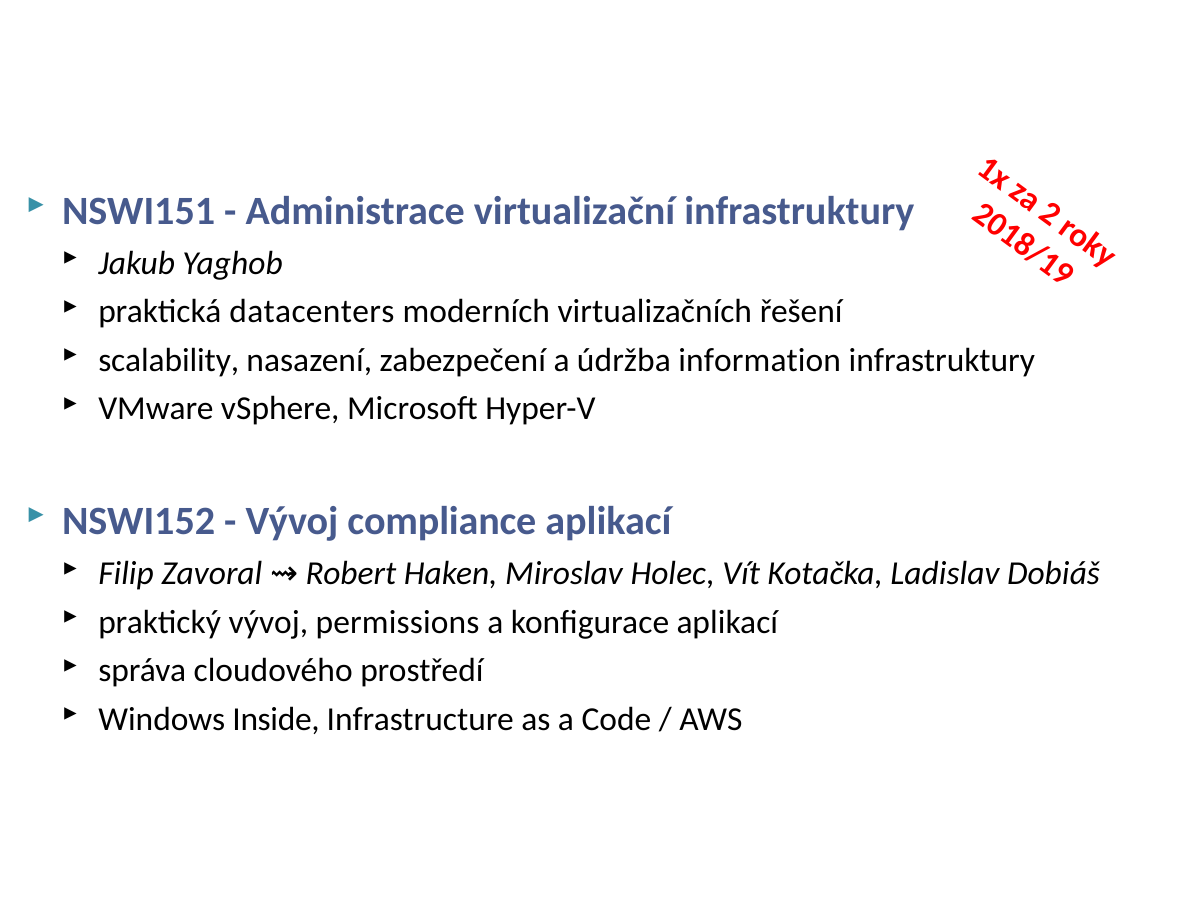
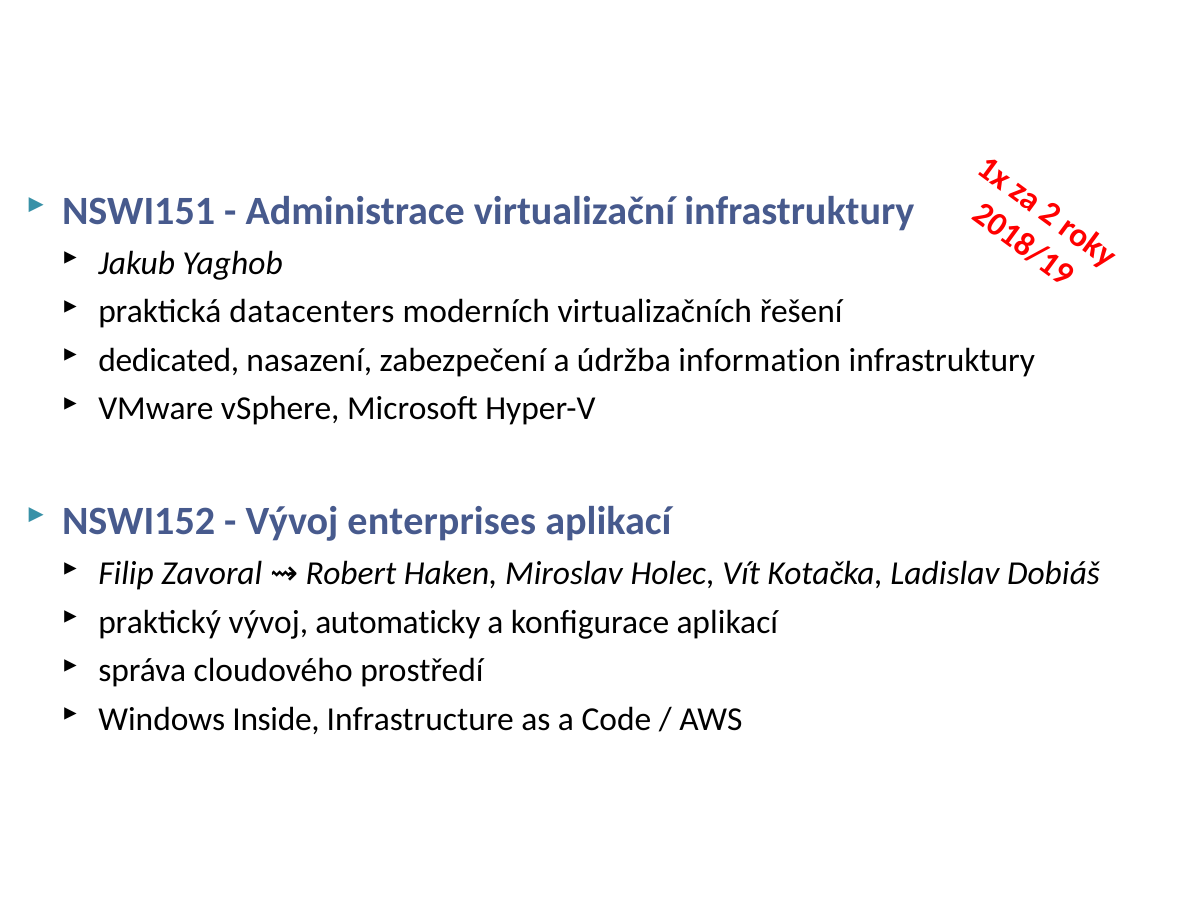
scalability: scalability -> dedicated (169, 360)
compliance: compliance -> enterprises (442, 522)
permissions: permissions -> automaticky (398, 622)
